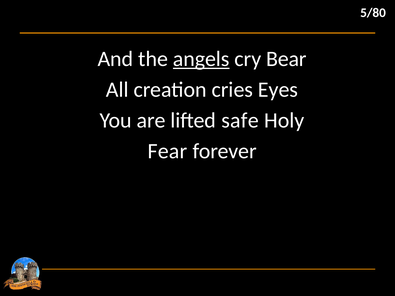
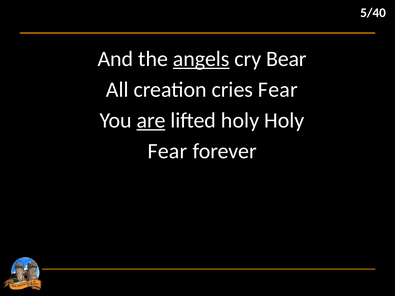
5/80: 5/80 -> 5/40 (373, 13)
cries Eyes: Eyes -> Fear (278, 90)
are underline: none -> present (151, 120)
lifted safe: safe -> holy (240, 120)
